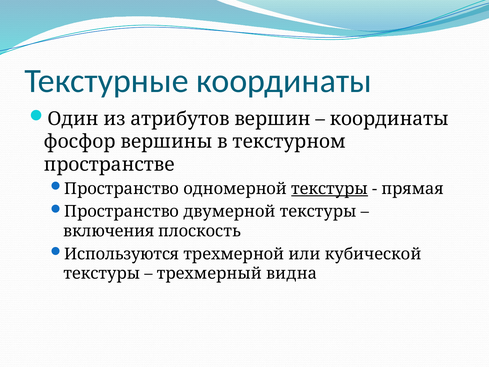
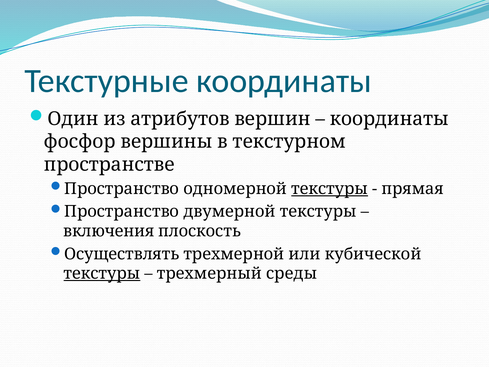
Используются: Используются -> Осуществлять (122, 254)
текстуры underline: none -> present (102, 273)
видна: видна -> среды (292, 273)
